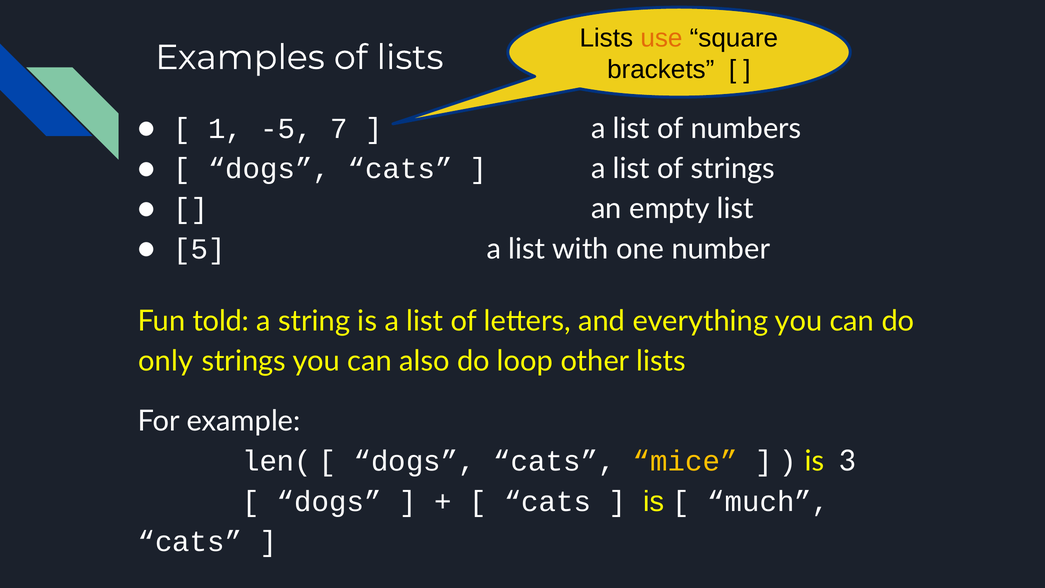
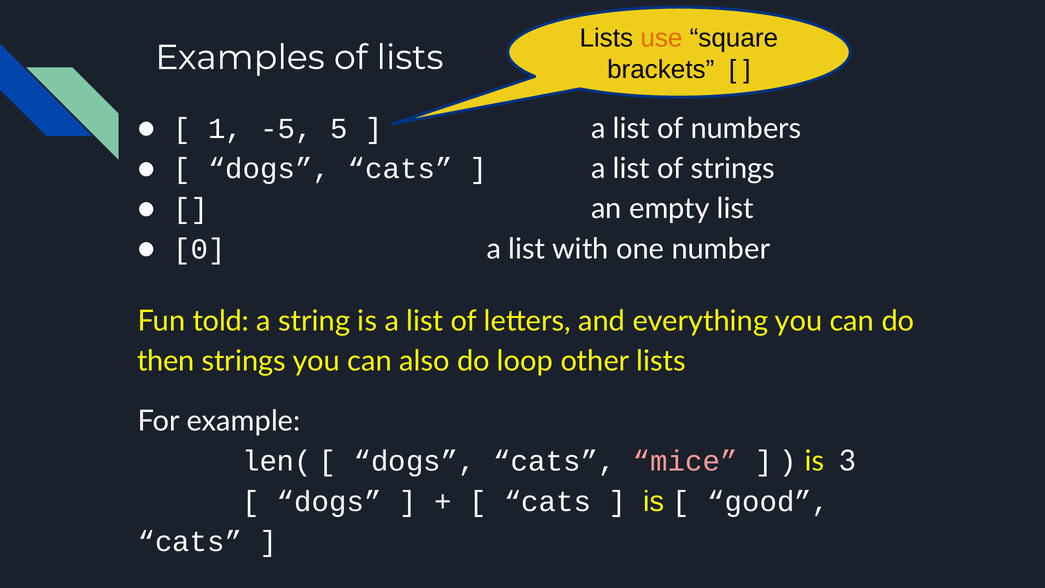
7: 7 -> 5 (339, 129)
5: 5 -> 0 (199, 249)
only: only -> then (166, 361)
mice colour: yellow -> pink (685, 461)
much: much -> good (768, 501)
